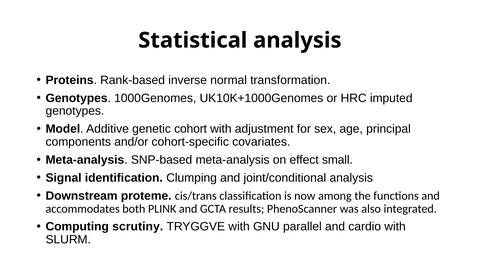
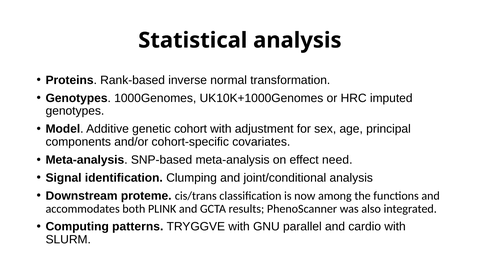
small: small -> need (337, 160)
scrutiny: scrutiny -> patterns (138, 227)
